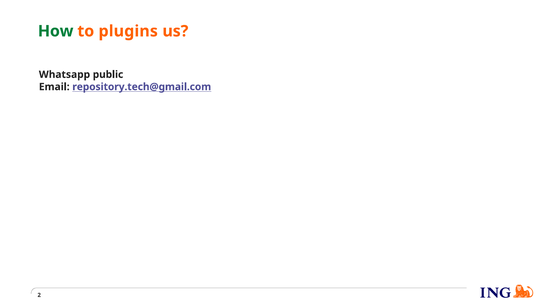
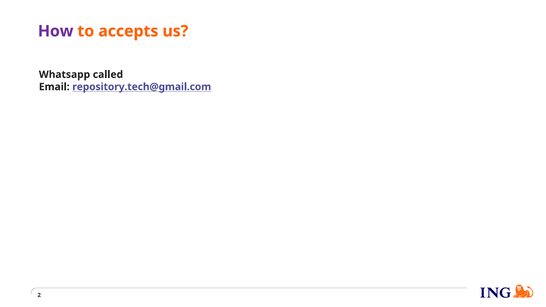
How colour: green -> purple (56, 31)
plugins: plugins -> accepts (128, 31)
public: public -> called (108, 75)
